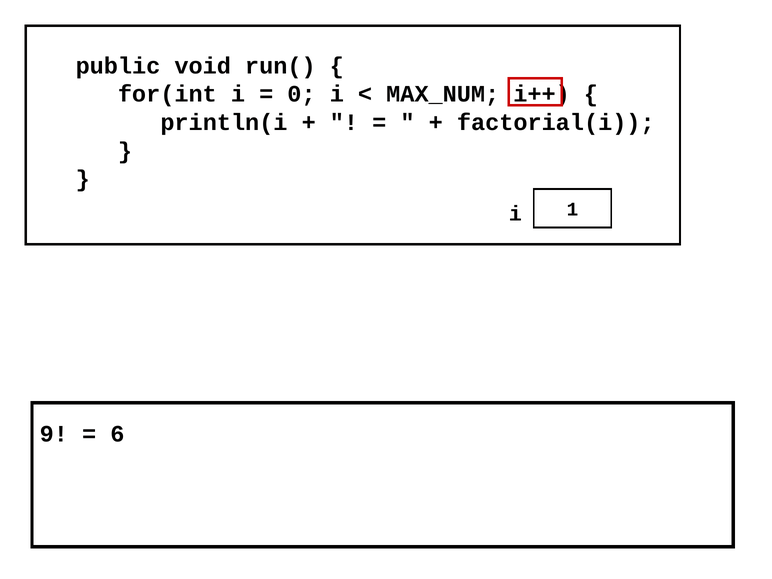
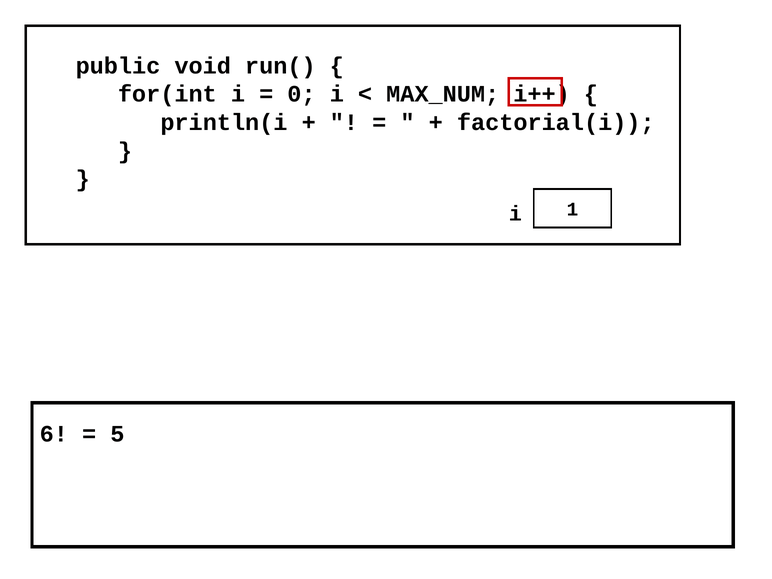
9: 9 -> 6 (54, 434)
6: 6 -> 5 (117, 434)
